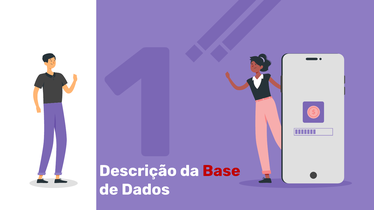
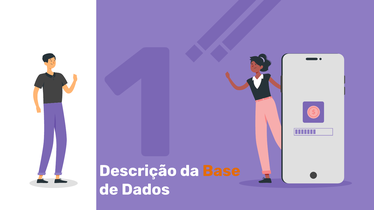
Base colour: red -> orange (221, 171)
